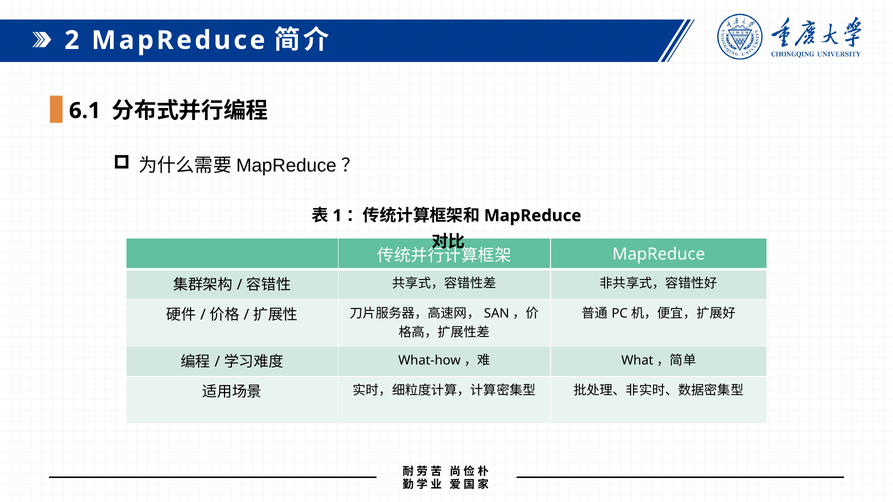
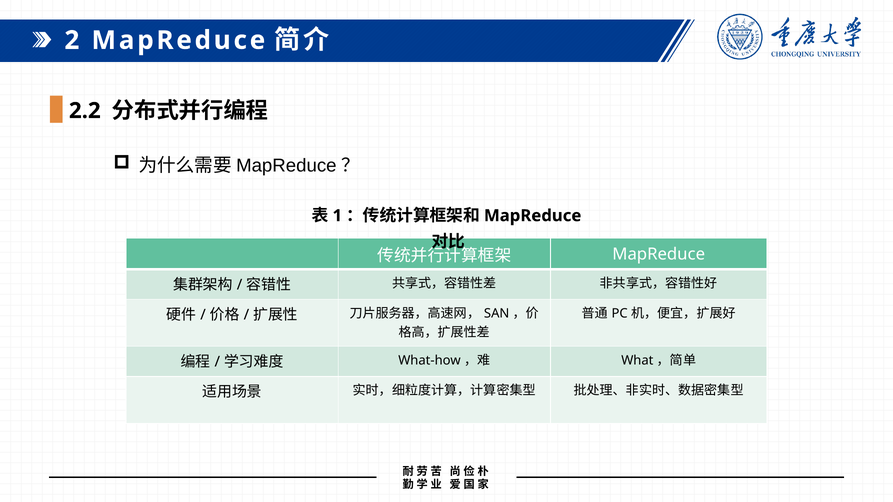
6.1: 6.1 -> 2.2 (85, 111)
